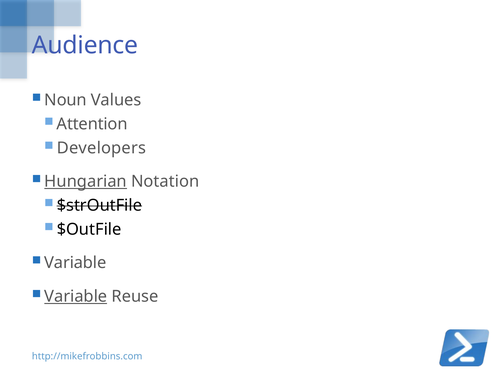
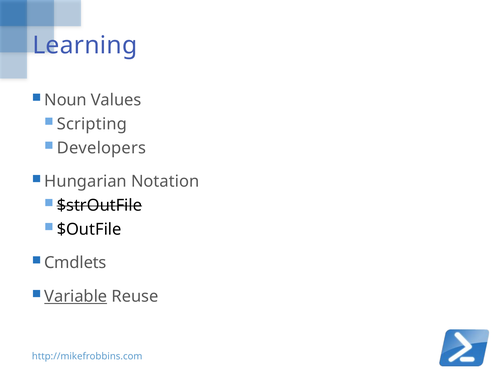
Audience: Audience -> Learning (85, 45)
Attention: Attention -> Scripting (92, 124)
Hungarian underline: present -> none (86, 182)
Variable: Variable -> Cmdlets (75, 263)
